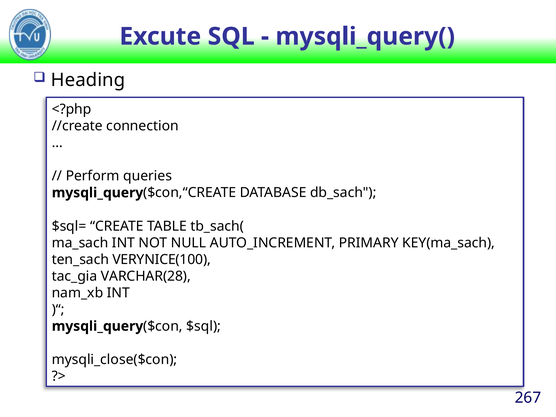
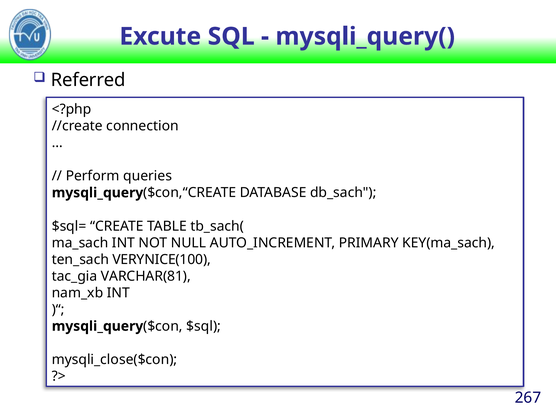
Heading: Heading -> Referred (88, 80)
VARCHAR(28: VARCHAR(28 -> VARCHAR(81 (146, 276)
